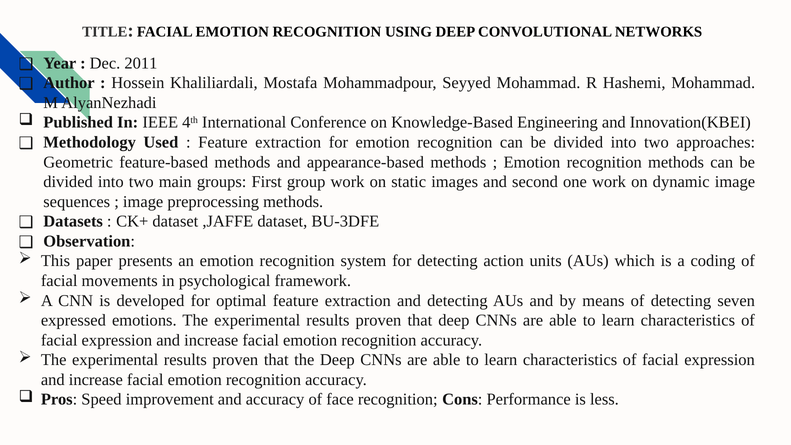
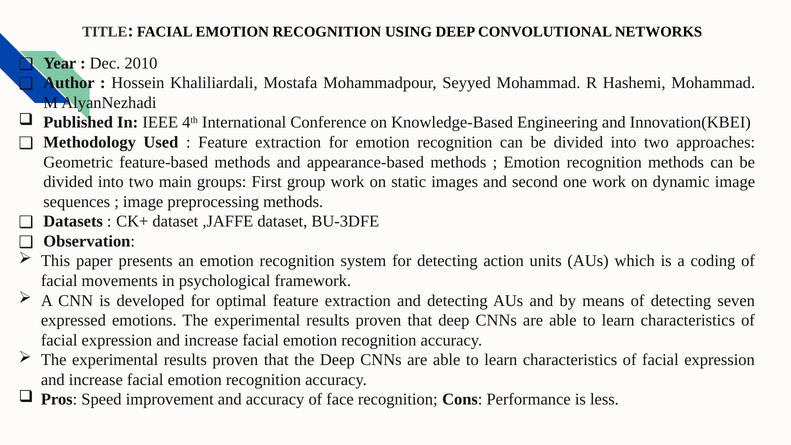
2011: 2011 -> 2010 (141, 63)
